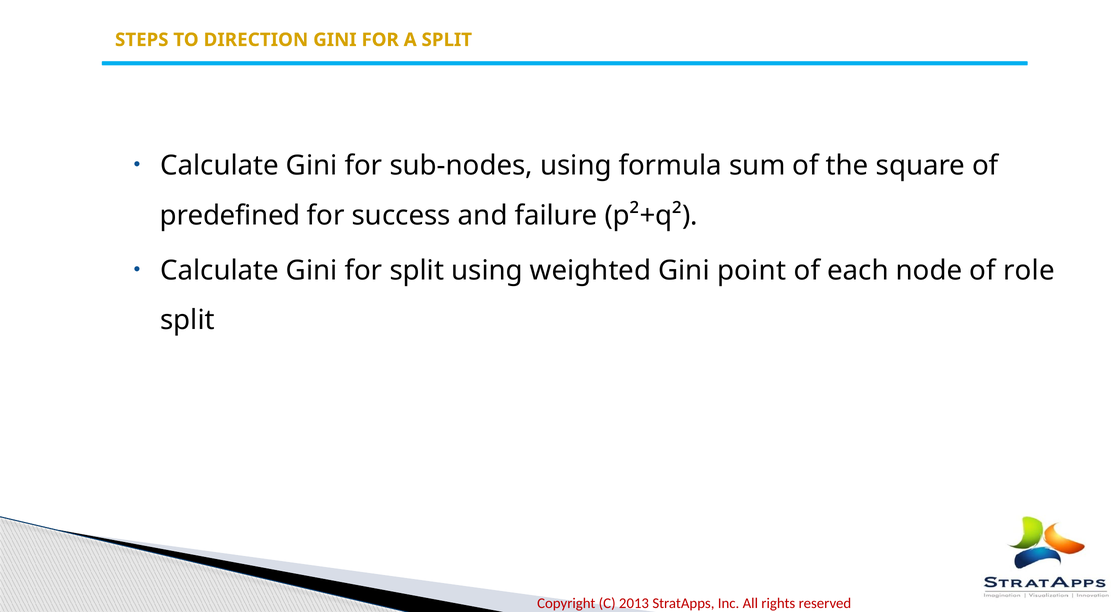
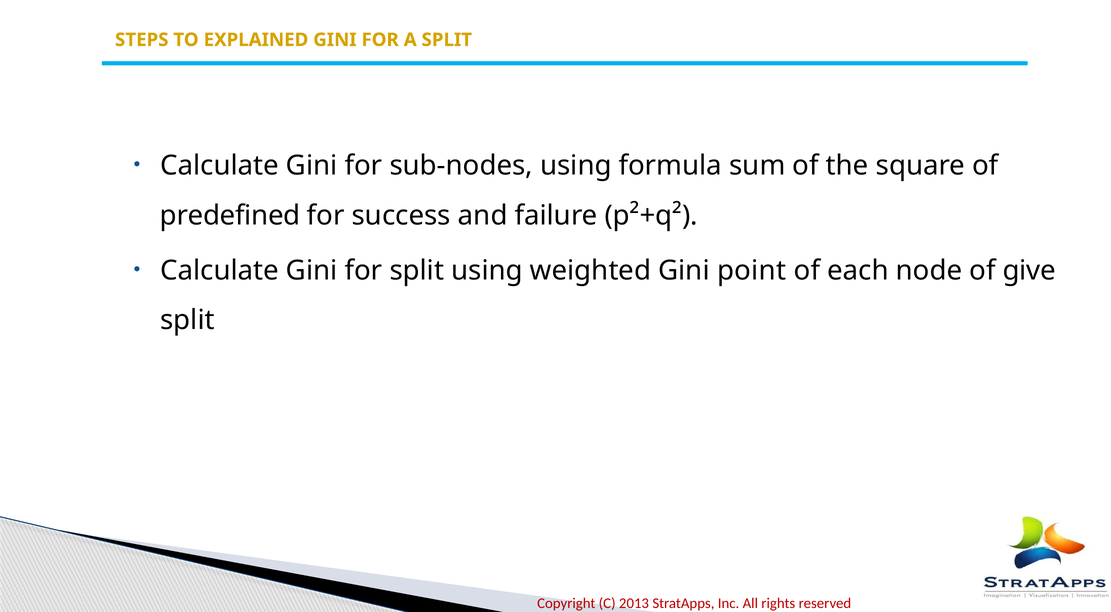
DIRECTION: DIRECTION -> EXPLAINED (256, 40)
role: role -> give (1029, 271)
